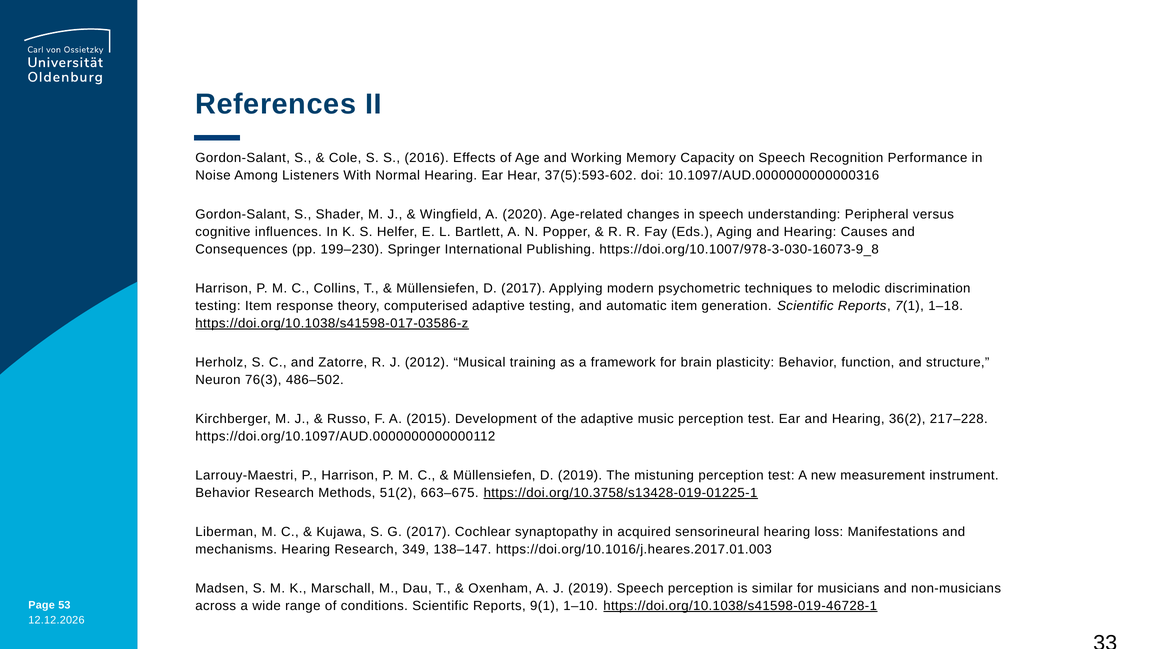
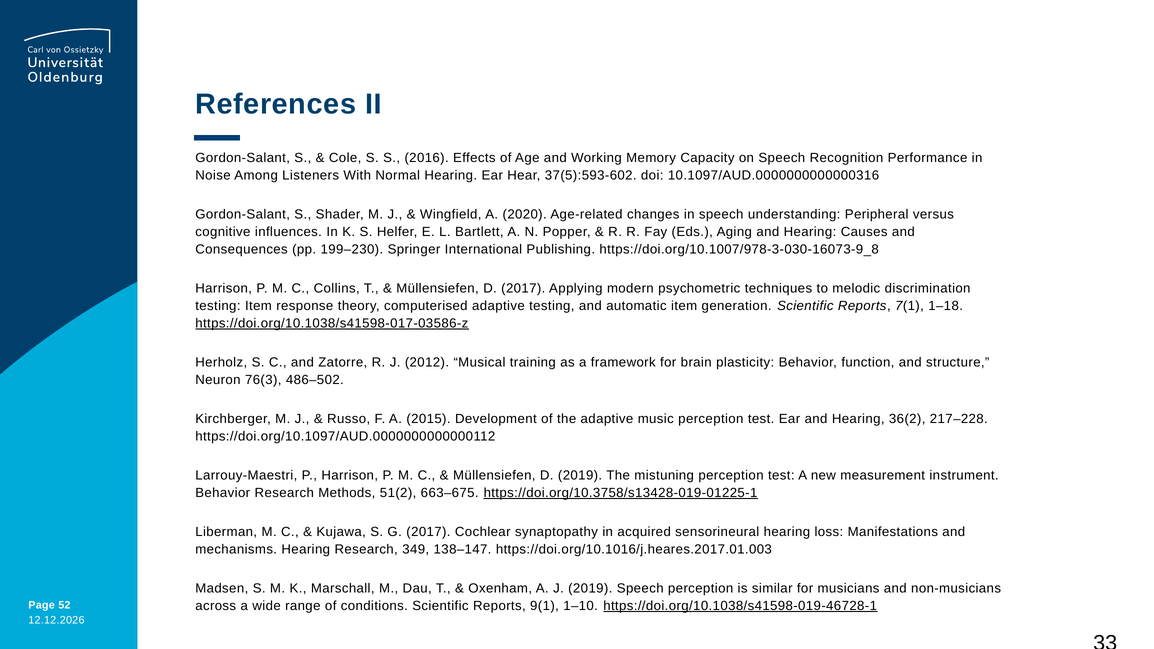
53: 53 -> 52 (64, 605)
